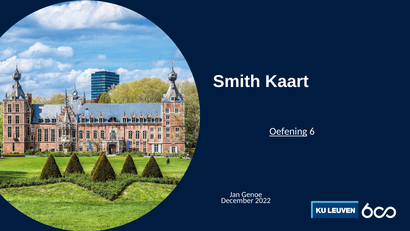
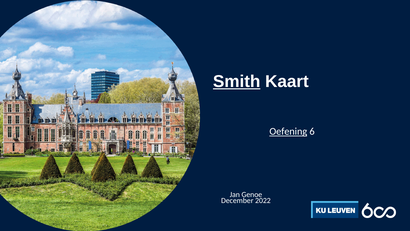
Smith underline: none -> present (237, 81)
